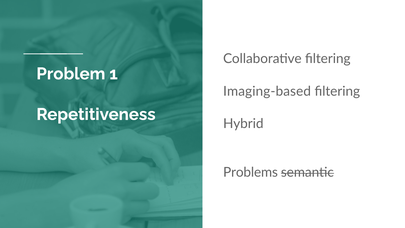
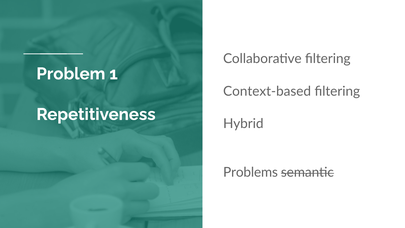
Imaging-based: Imaging-based -> Context-based (267, 91)
